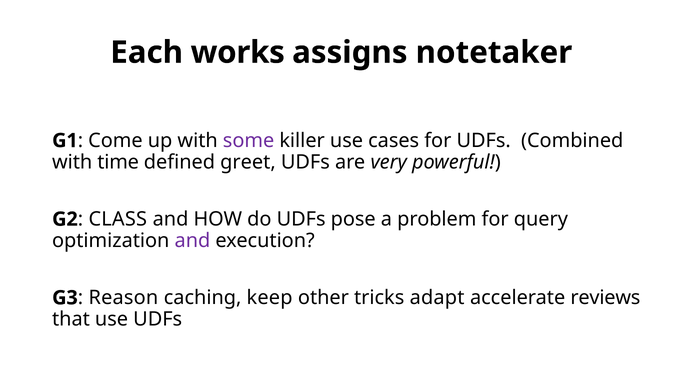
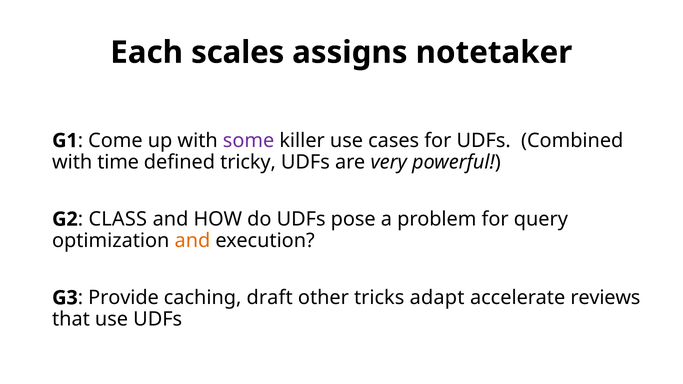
works: works -> scales (238, 52)
greet: greet -> tricky (248, 162)
and colour: purple -> orange (192, 241)
Reason: Reason -> Provide (124, 298)
keep: keep -> draft (270, 298)
